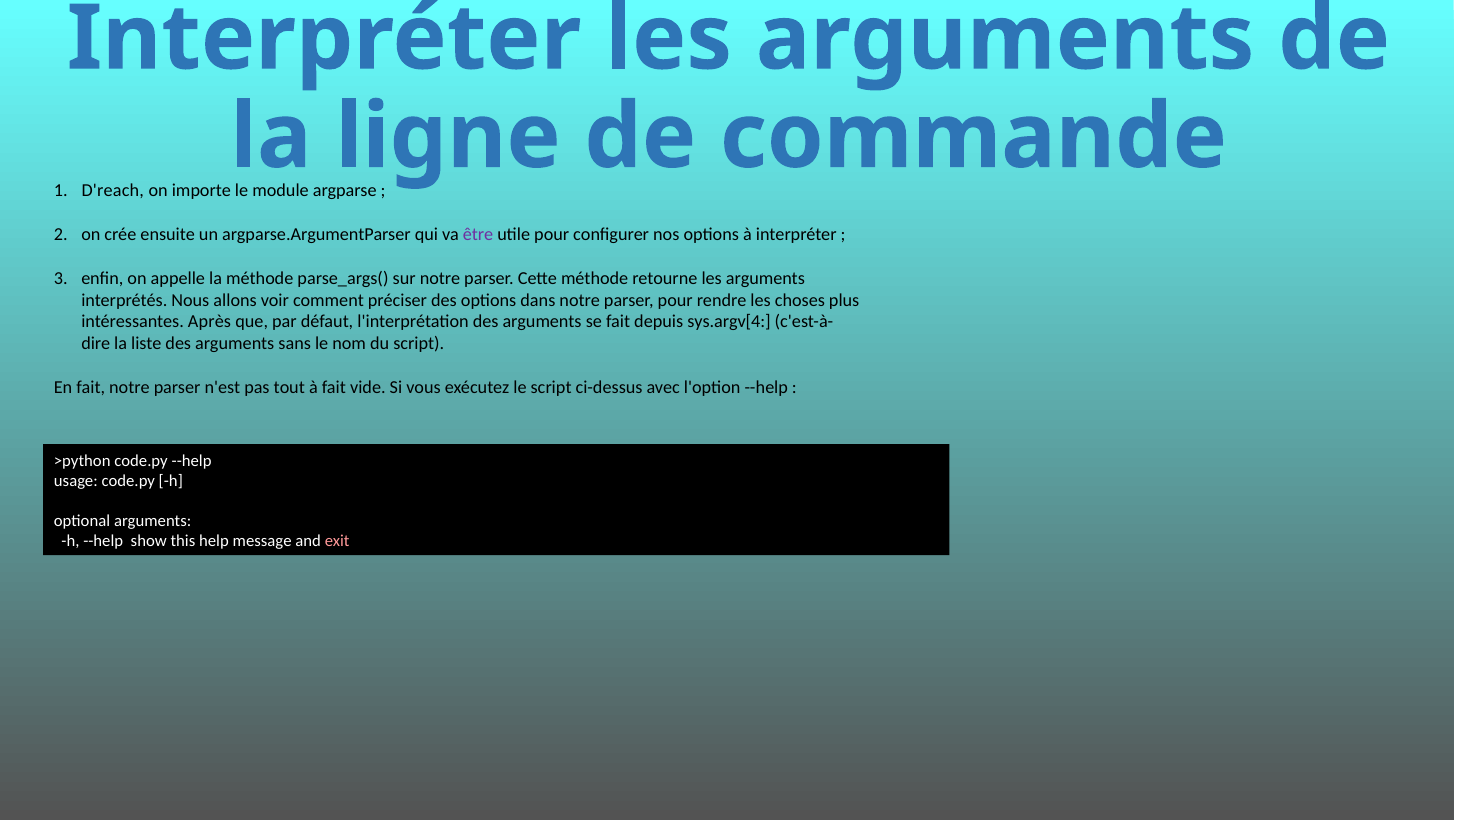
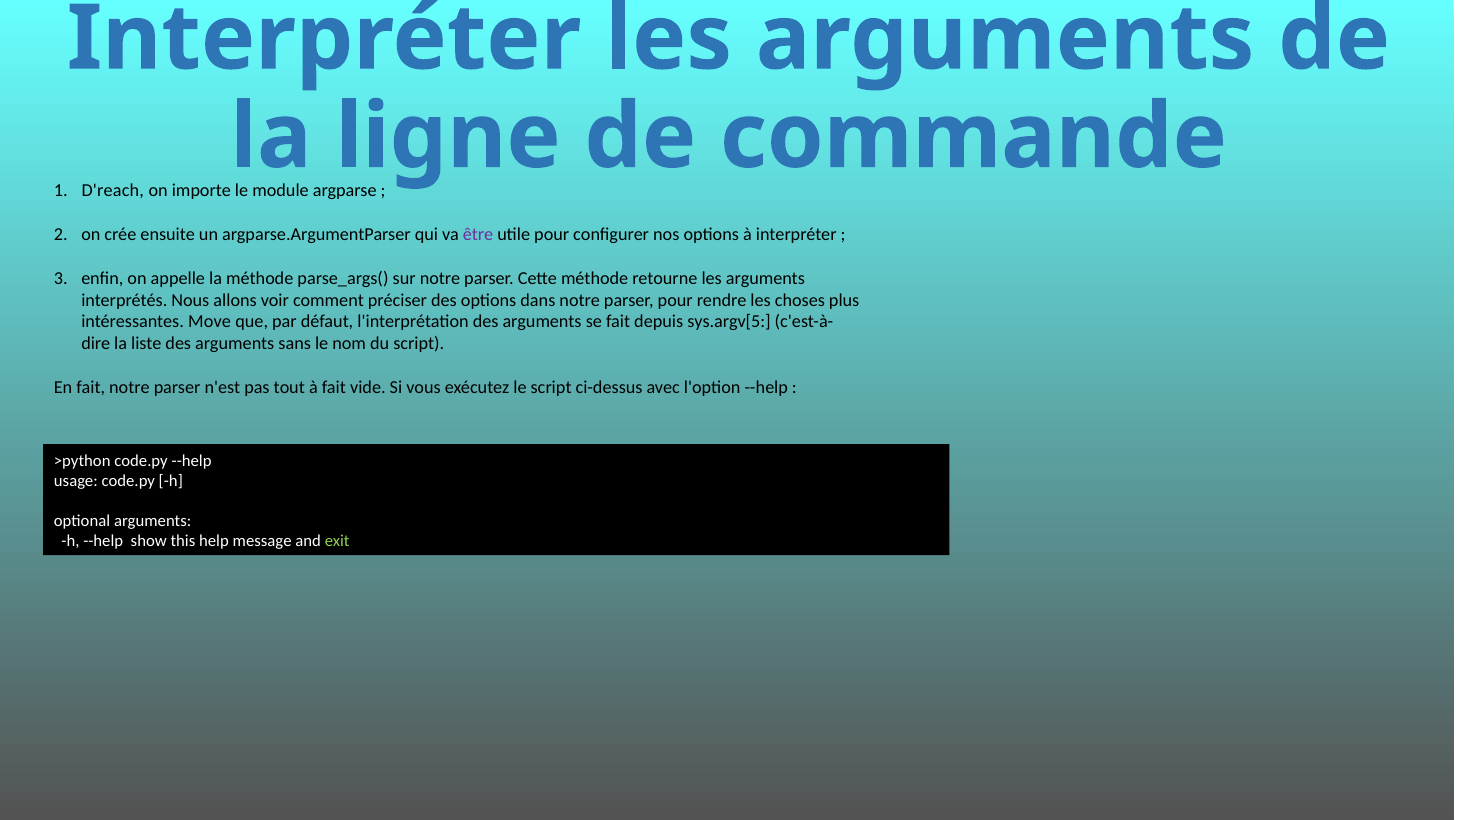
Après: Après -> Move (210, 322)
sys.argv[4: sys.argv[4 -> sys.argv[5 (729, 322)
exit colour: pink -> light green (337, 541)
